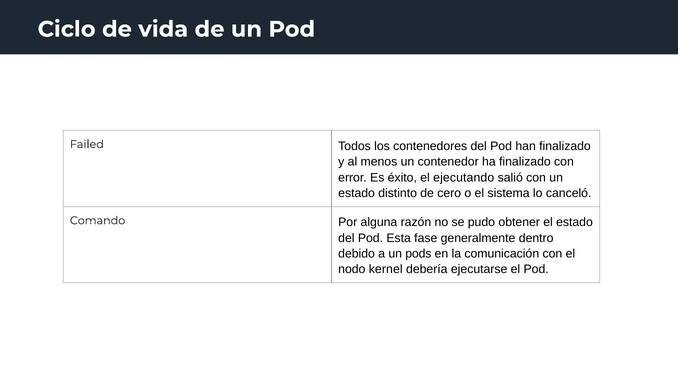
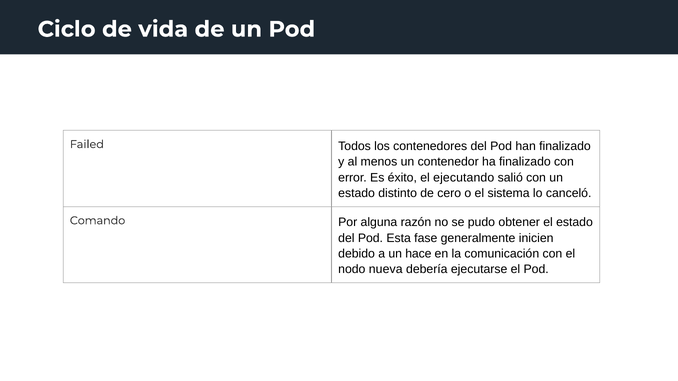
dentro: dentro -> inicien (536, 238)
pods: pods -> hace (418, 254)
kernel: kernel -> nueva (386, 270)
